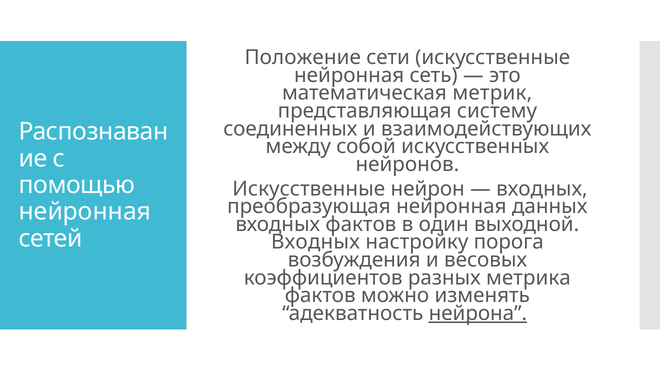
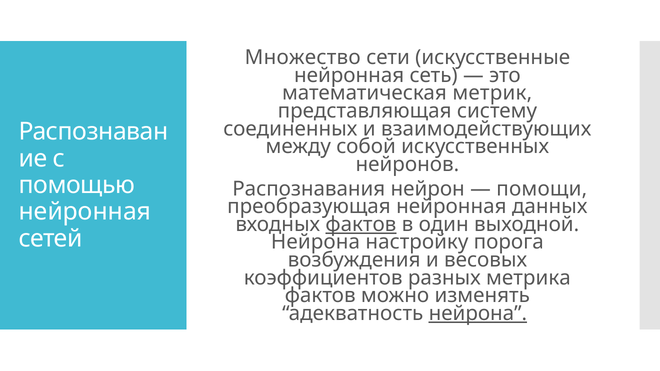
Положение: Положение -> Множество (303, 58)
Искусственные: Искусственные -> Распознавания (309, 189)
входных: входных -> помощи (542, 189)
фактов underline: none -> present (361, 224)
Входных: Входных -> Нейрона (316, 242)
